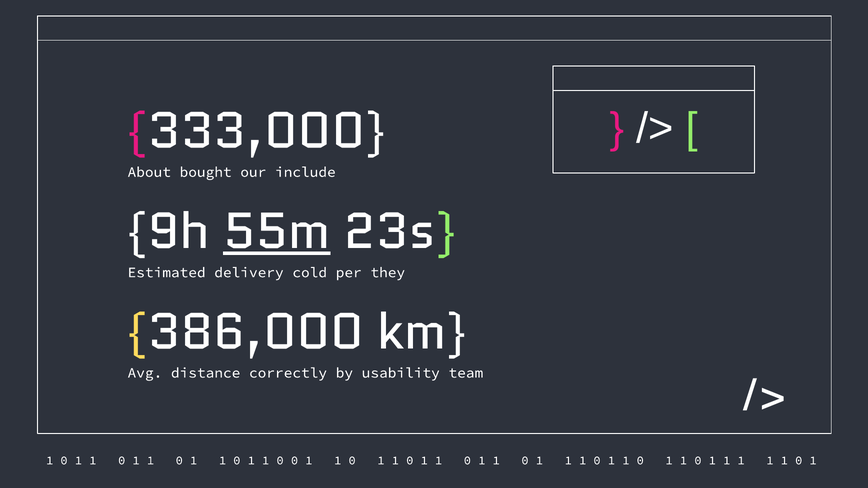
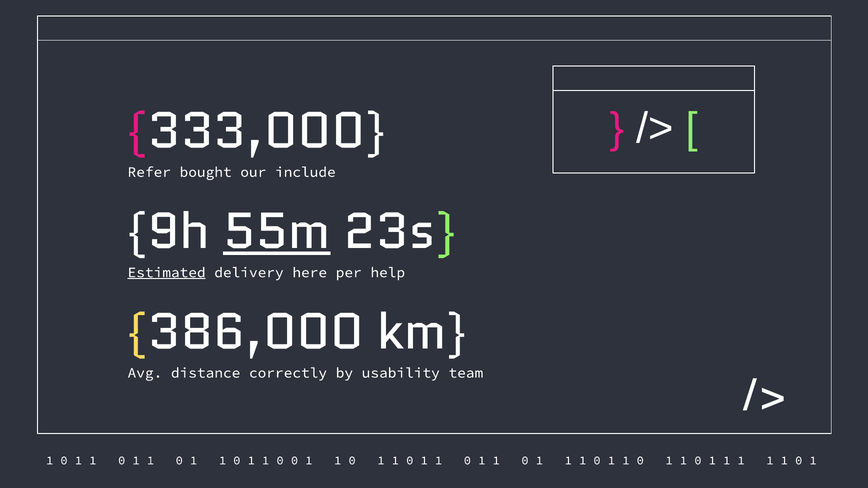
About: About -> Refer (149, 172)
Estimated underline: none -> present (167, 273)
cold: cold -> here (310, 273)
they: they -> help (388, 273)
